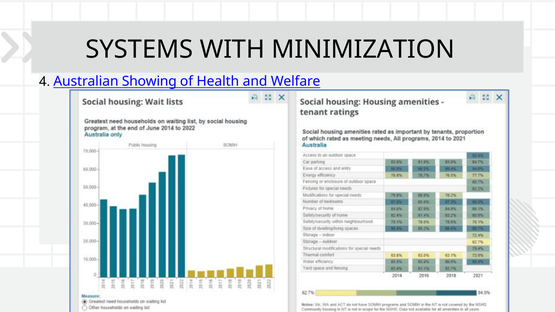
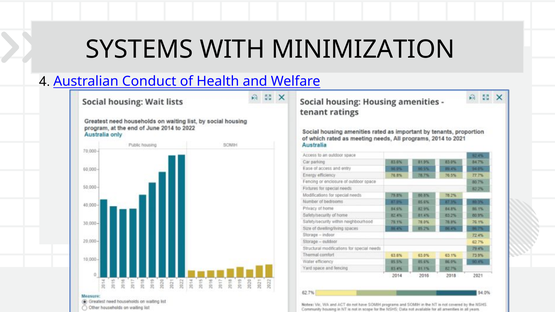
Showing: Showing -> Conduct (149, 81)
